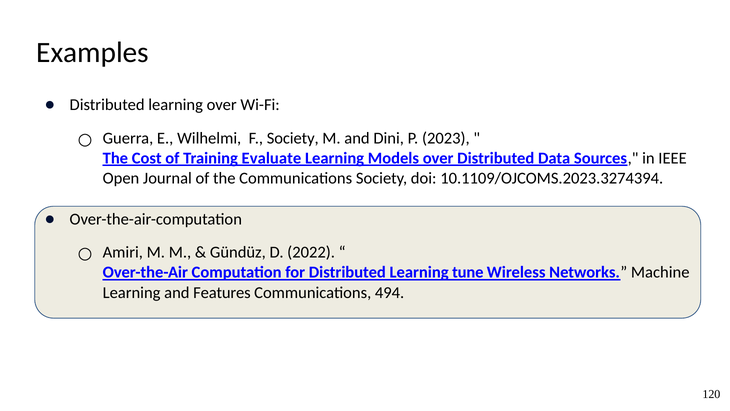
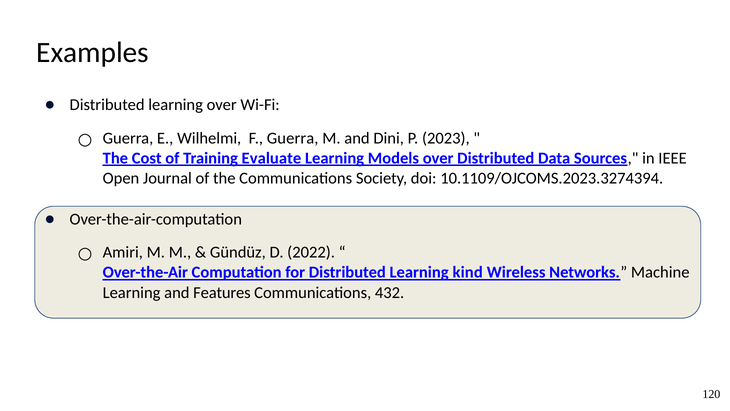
F Society: Society -> Guerra (293, 138)
tune: tune -> kind (468, 272)
494: 494 -> 432 (390, 292)
